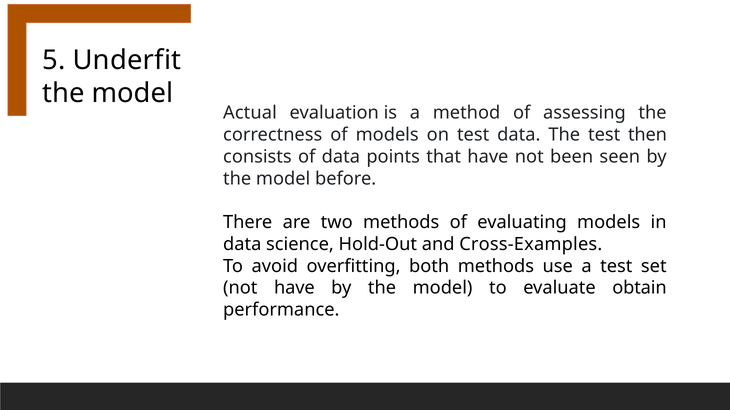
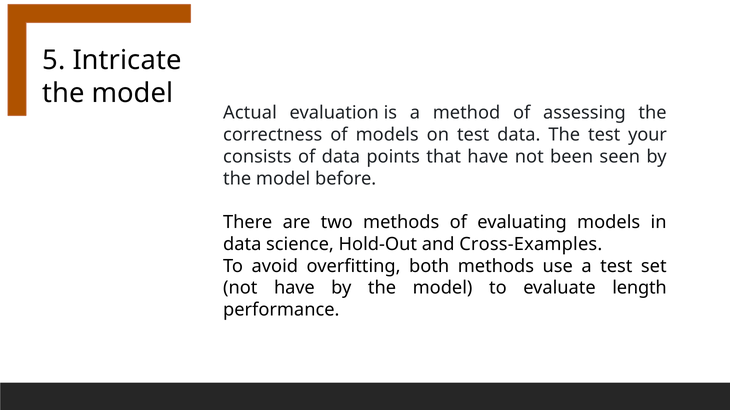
Underfit: Underfit -> Intricate (127, 60)
then: then -> your (648, 135)
obtain: obtain -> length (640, 288)
